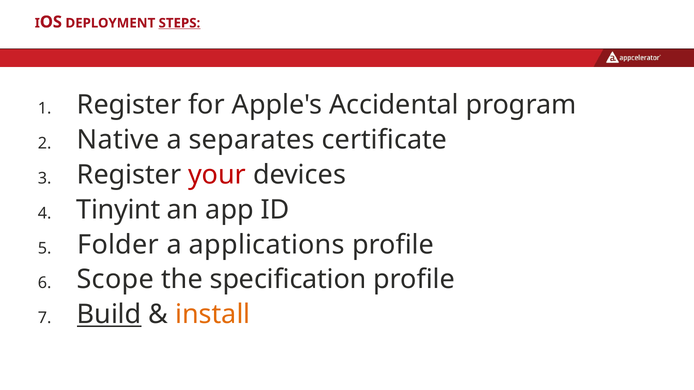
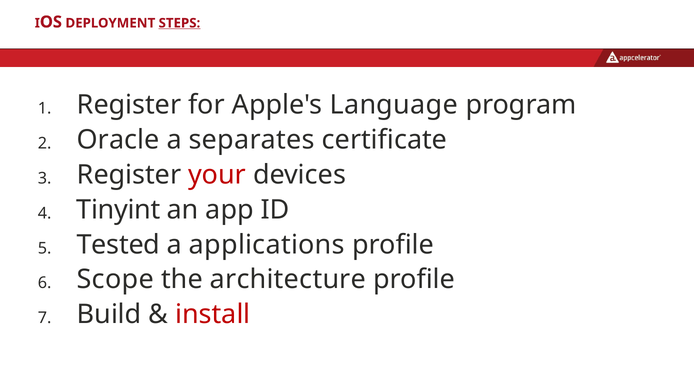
Accidental: Accidental -> Language (394, 105)
Native: Native -> Oracle (118, 140)
Folder: Folder -> Tested (118, 245)
specification: specification -> architecture (288, 280)
Build underline: present -> none (109, 315)
install colour: orange -> red (213, 315)
